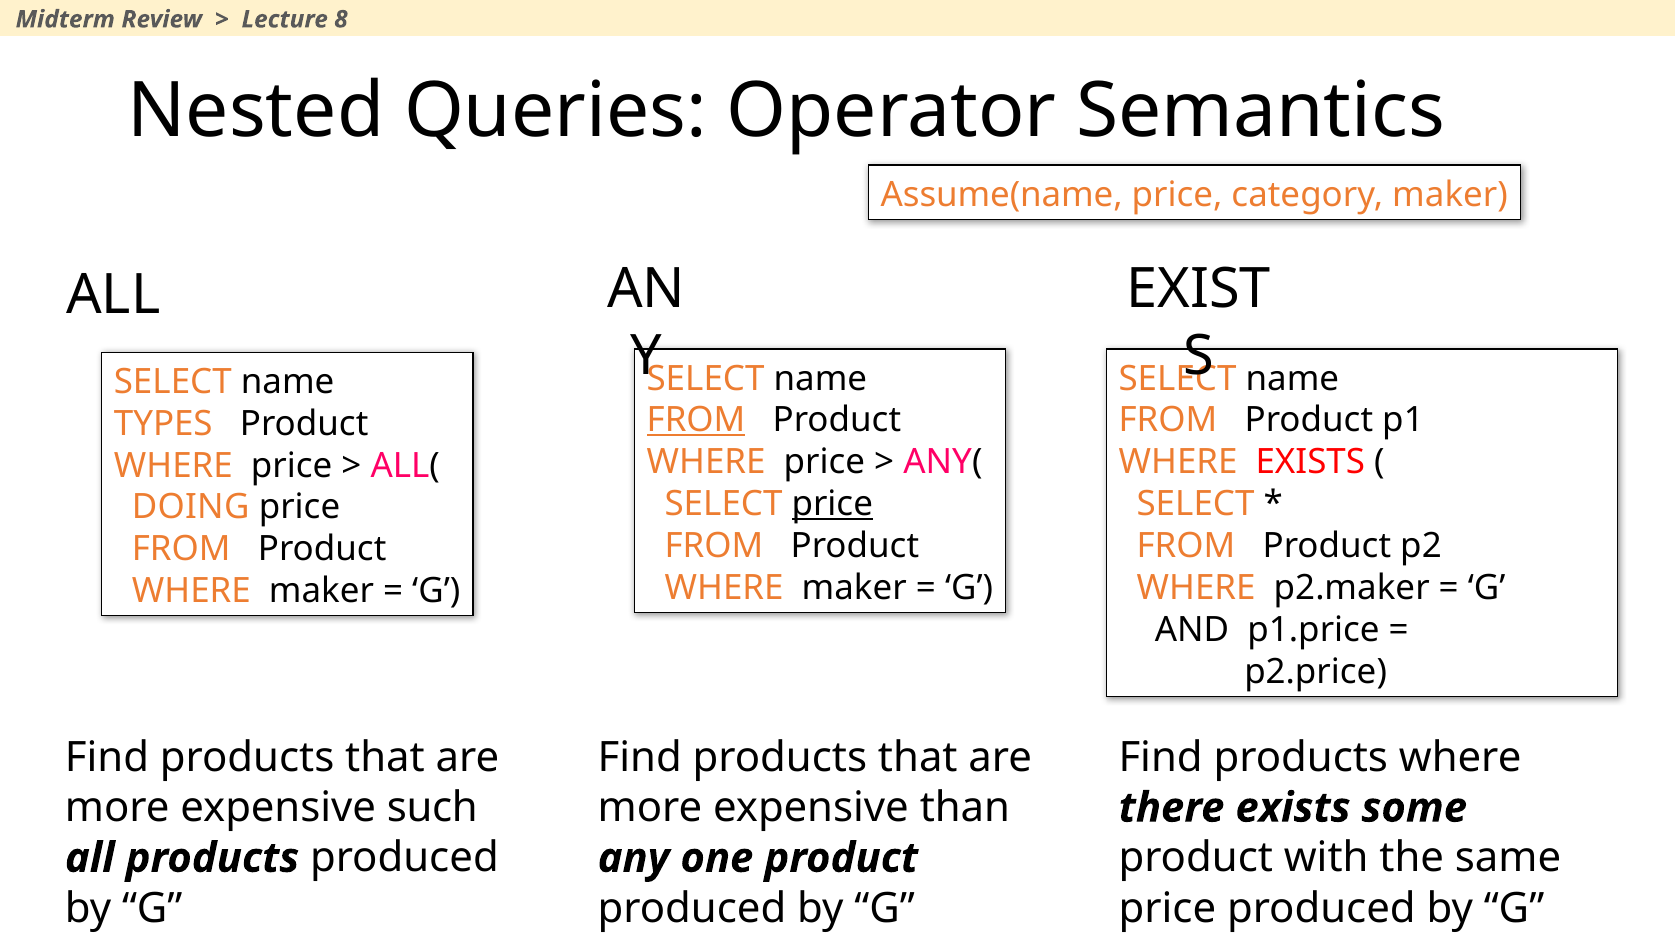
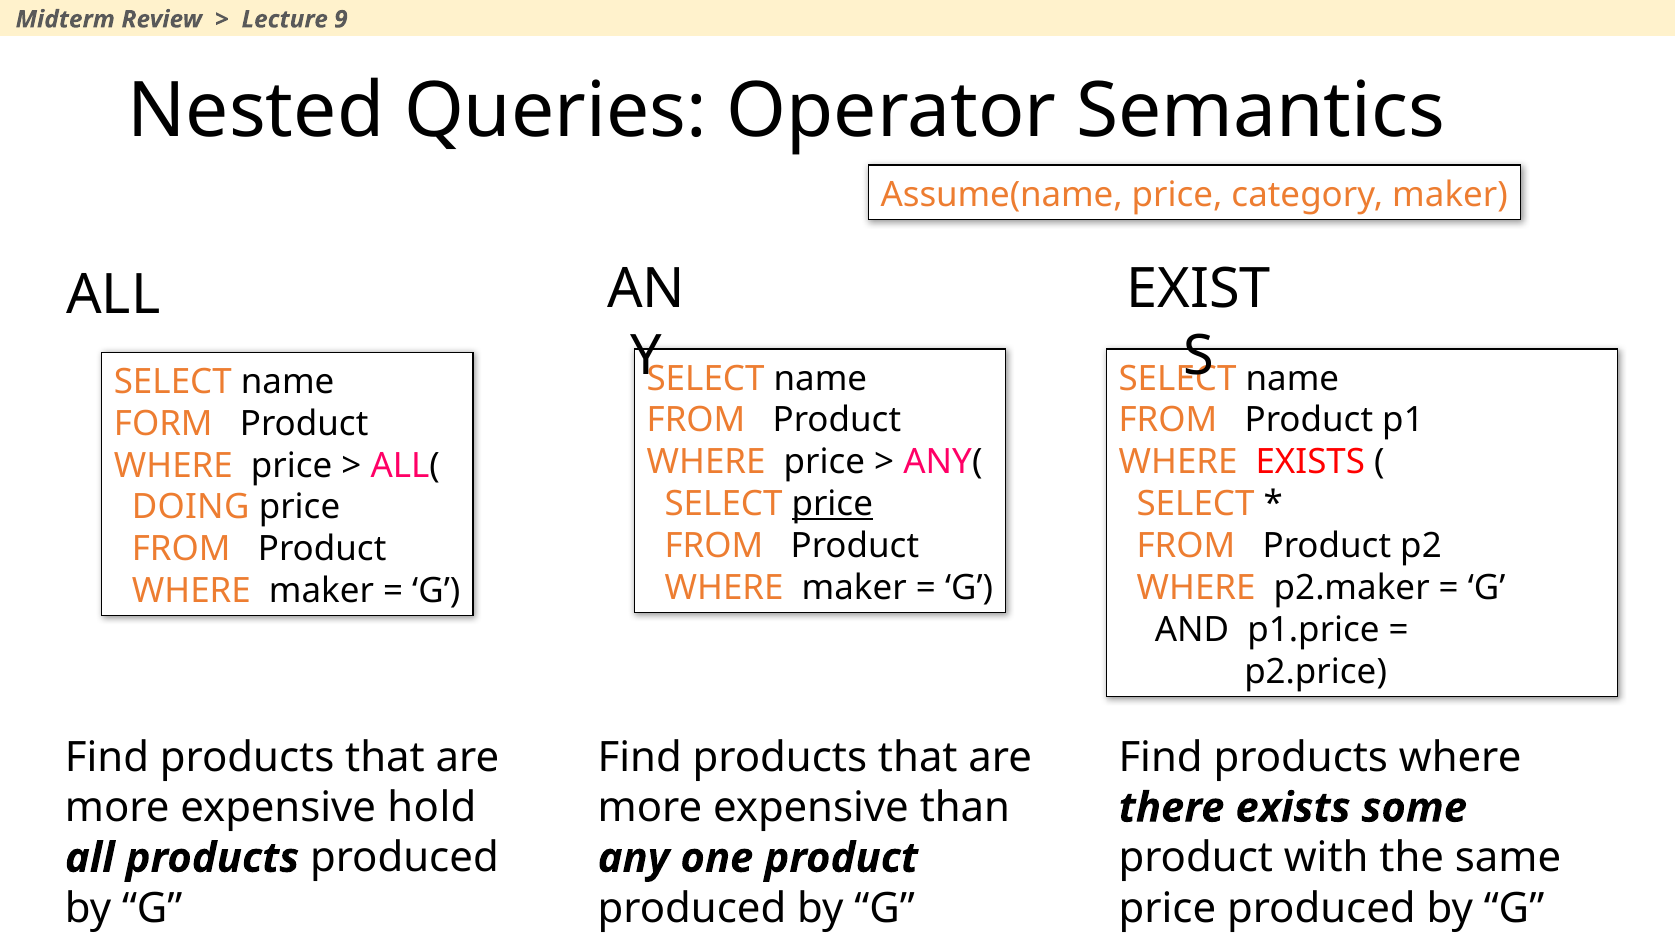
8: 8 -> 9 (341, 19)
FROM underline: present -> none (696, 420)
TYPES: TYPES -> FORM (163, 424)
such: such -> hold (432, 808)
